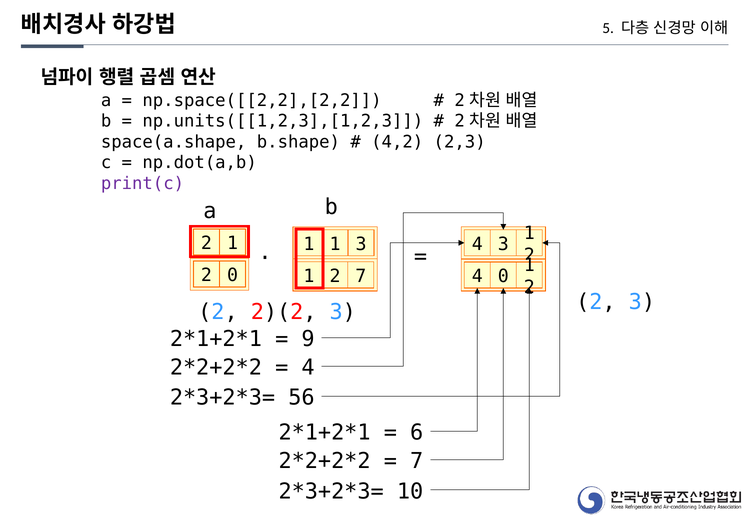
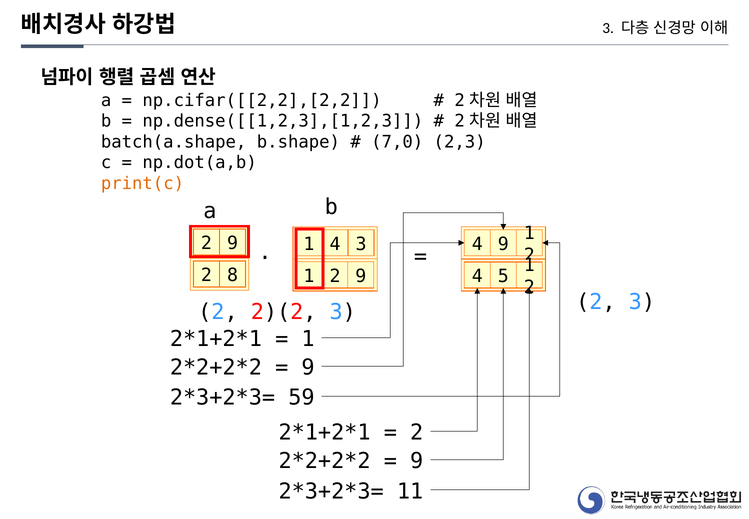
5: 5 -> 3 (608, 28)
np.space([[2,2],[2,2: np.space([[2,2],[2,2 -> np.cifar([[2,2],[2,2 (262, 100)
np.units([[1,2,3],[1,2,3: np.units([[1,2,3],[1,2,3 -> np.dense([[1,2,3],[1,2,3 (283, 121)
space(a.shape: space(a.shape -> batch(a.shape (174, 142)
4,2: 4,2 -> 7,0 (397, 142)
print(c colour: purple -> orange (142, 183)
1: 1 -> 9 (233, 243)
1 1: 1 -> 4 (335, 244)
4 3: 3 -> 9 (503, 244)
2 0: 0 -> 8 (233, 275)
1 2 7: 7 -> 9 (361, 276)
4 0: 0 -> 5 (503, 276)
9: 9 -> 1 (308, 339)
4: 4 -> 9 (308, 367)
56: 56 -> 59 (301, 397)
6: 6 -> 2 (417, 432)
7: 7 -> 9 (417, 461)
10: 10 -> 11 (410, 491)
